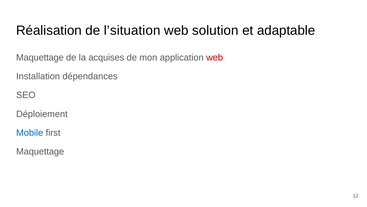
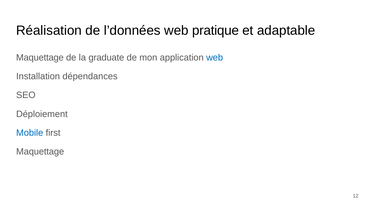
l’situation: l’situation -> l’données (132, 30)
solution: solution -> pratique (216, 30)
acquises: acquises -> graduate (106, 57)
web colour: red -> blue (215, 57)
